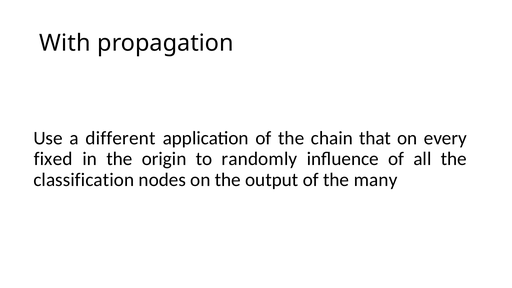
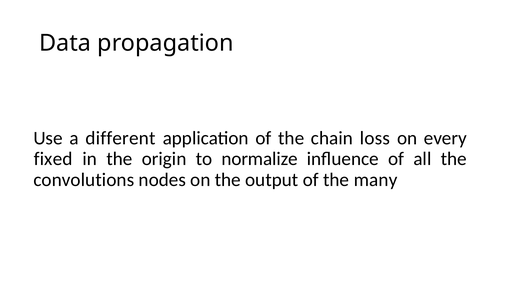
With: With -> Data (65, 43)
that: that -> loss (375, 138)
randomly: randomly -> normalize (260, 159)
classification: classification -> convolutions (84, 180)
